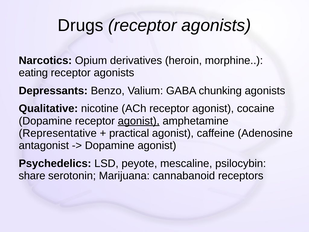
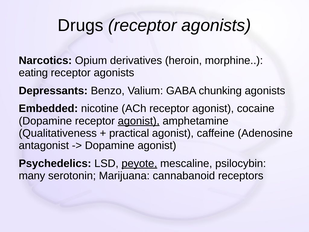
Qualitative: Qualitative -> Embedded (48, 109)
Representative: Representative -> Qualitativeness (58, 133)
peyote underline: none -> present (139, 163)
share: share -> many (32, 176)
